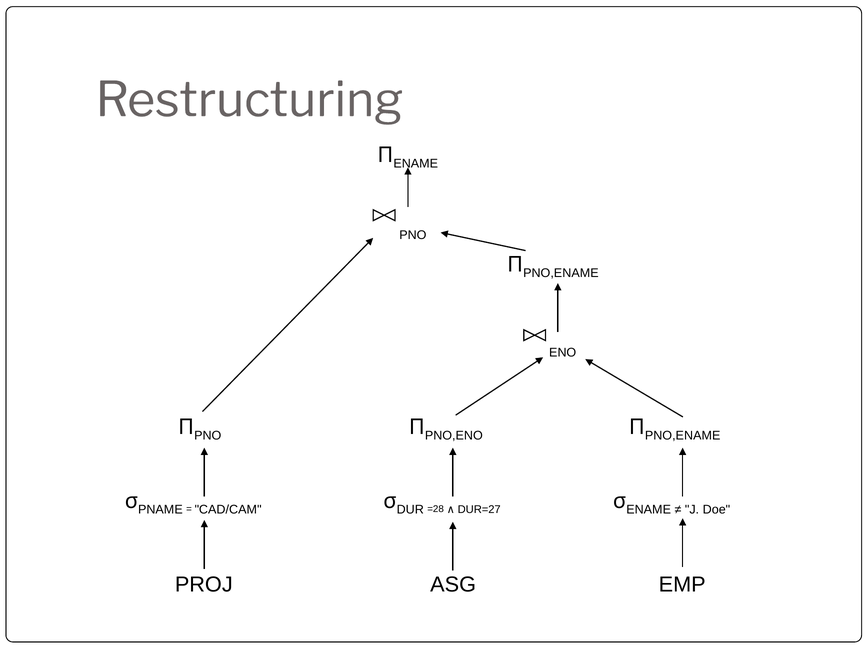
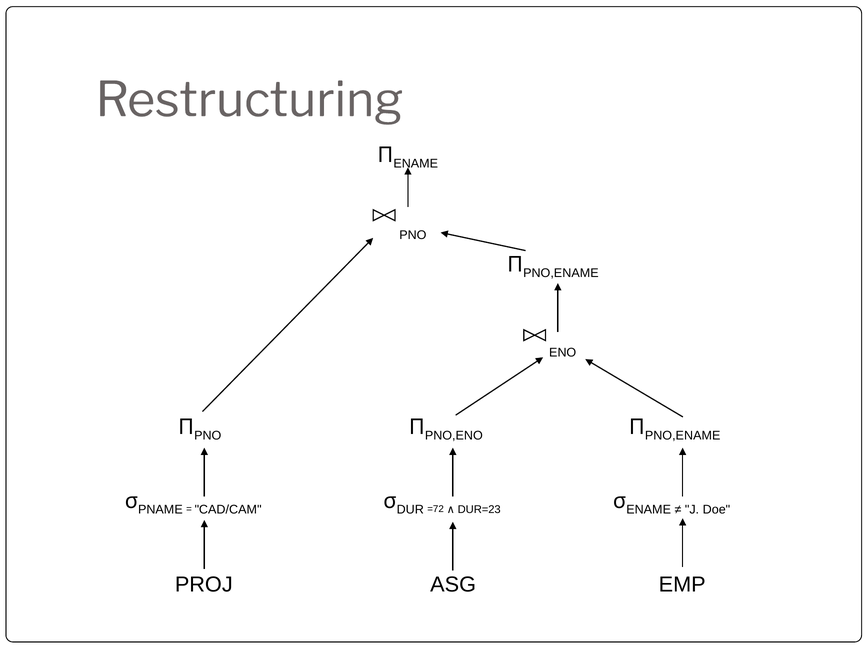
=28: =28 -> =72 (436, 509)
DUR=27: DUR=27 -> DUR=23 (479, 509)
